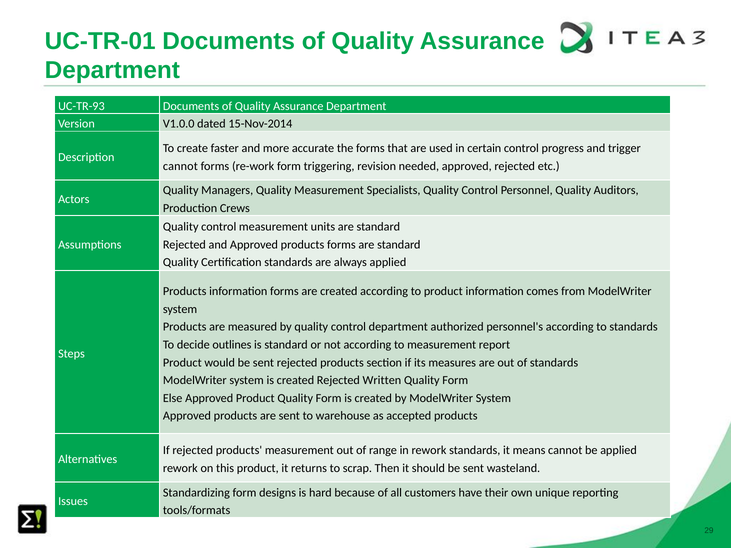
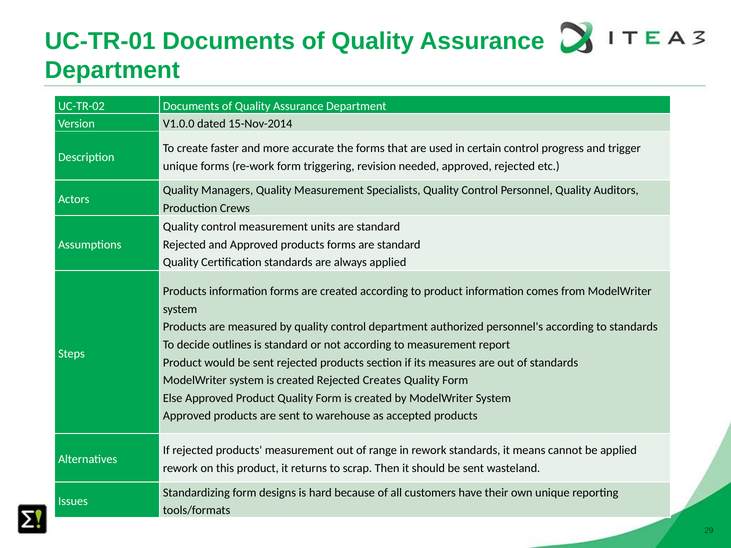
UC-TR-93: UC-TR-93 -> UC-TR-02 (81, 106)
cannot: cannot -> unique (180, 166)
Written: Written -> Creates (382, 381)
